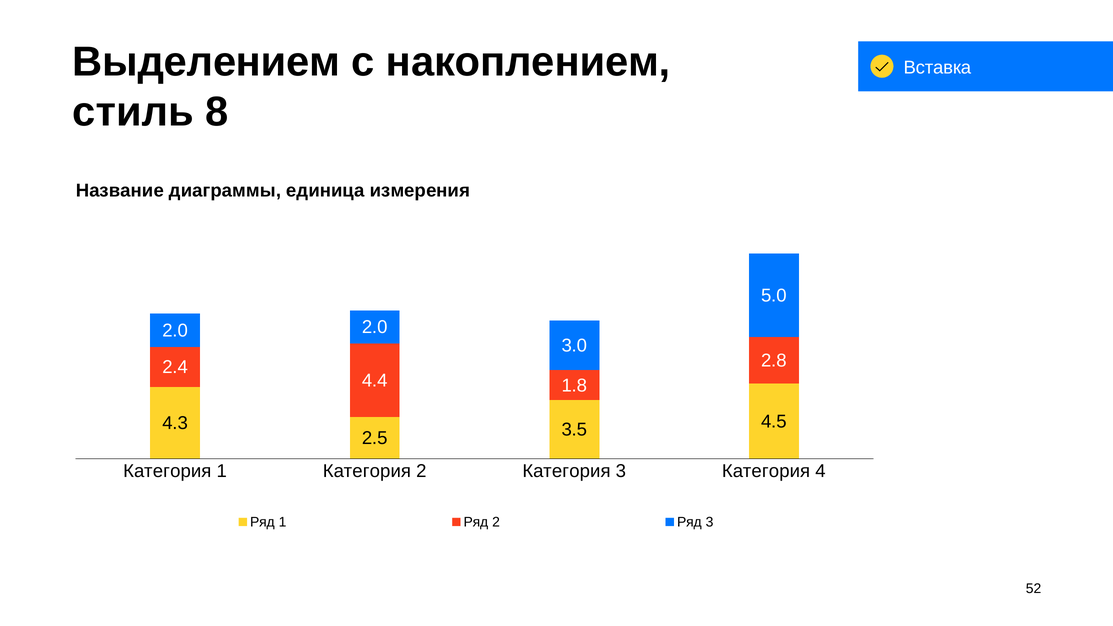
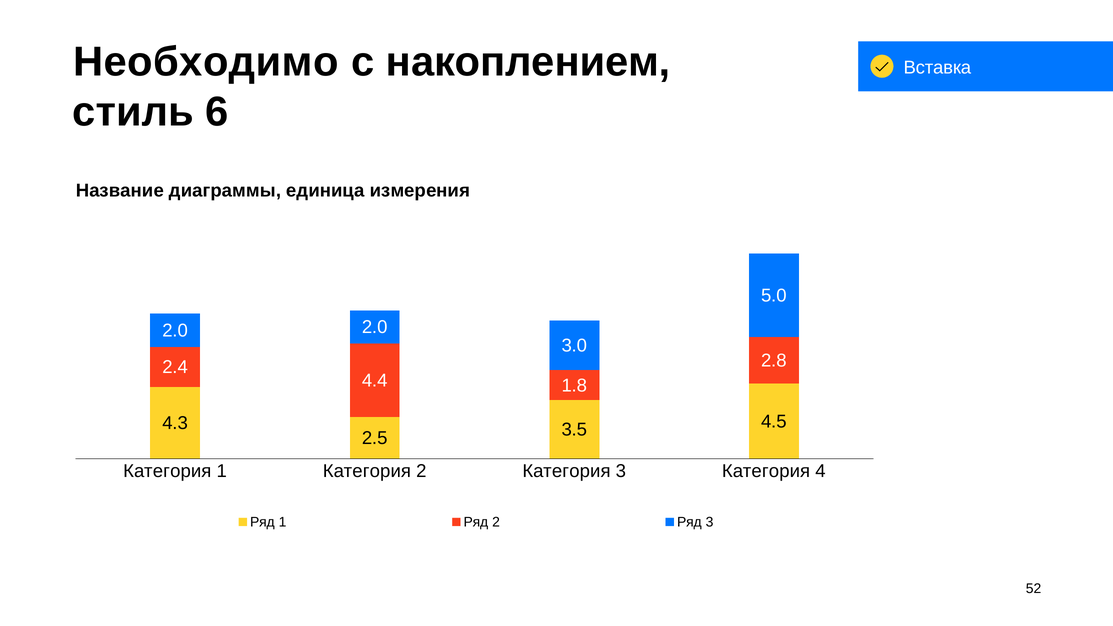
Выделением: Выделением -> Необходимо (206, 62)
8: 8 -> 6 (217, 112)
